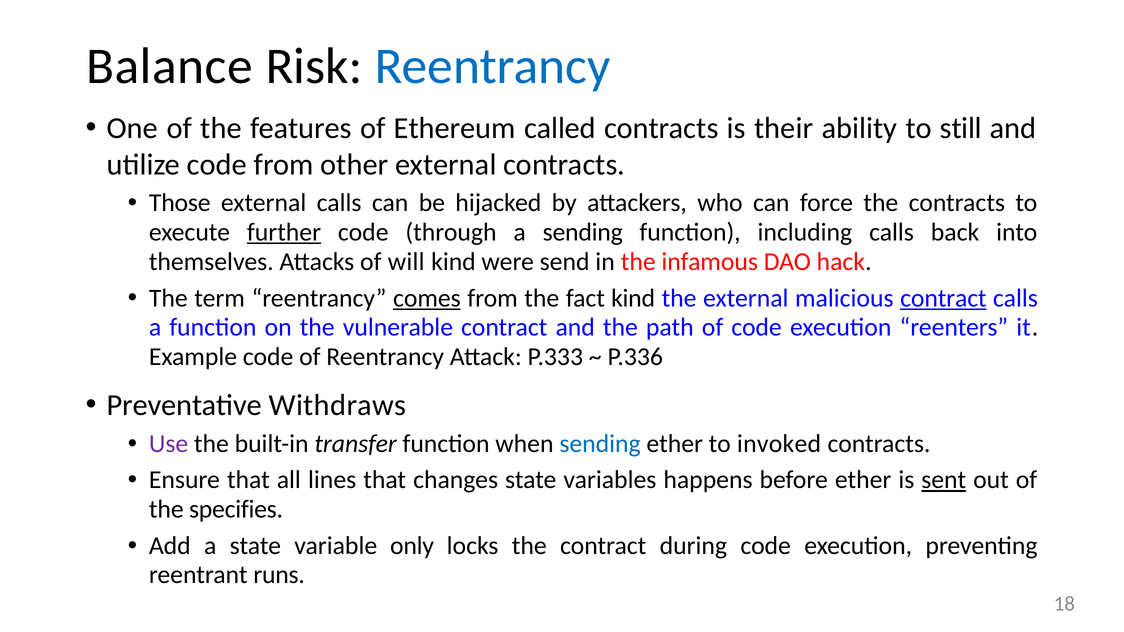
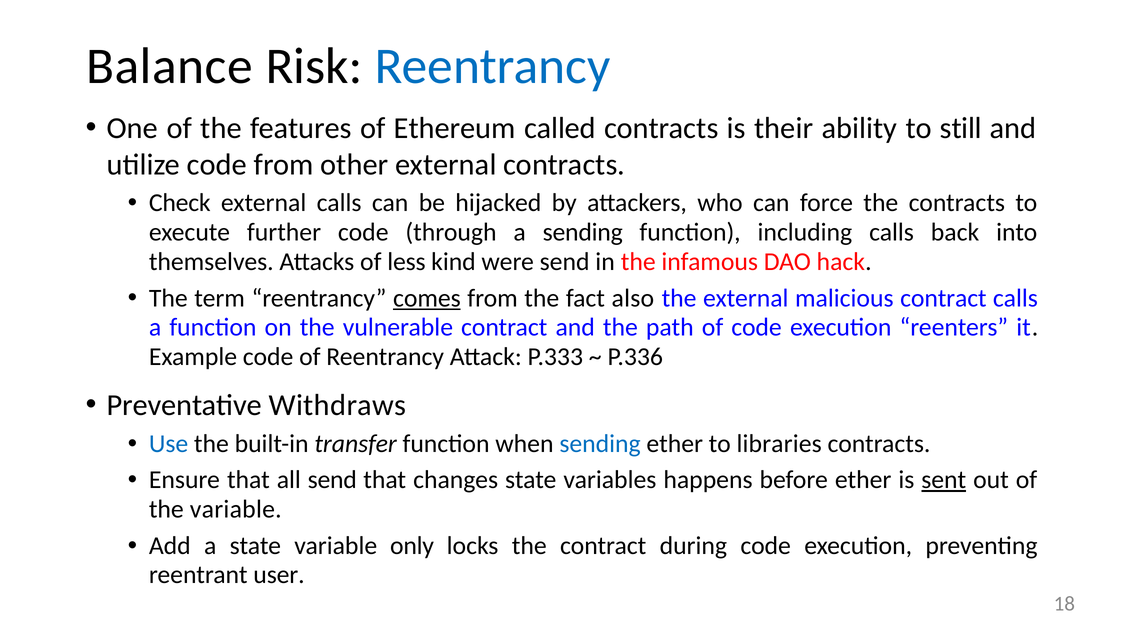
Those: Those -> Check (180, 203)
further underline: present -> none (284, 232)
will: will -> less (406, 262)
fact kind: kind -> also (633, 298)
contract underline: present -> none (943, 298)
Use colour: purple -> blue (169, 444)
invoked: invoked -> libraries (779, 444)
all lines: lines -> send (332, 480)
the specifies: specifies -> variable (236, 509)
runs: runs -> user (279, 575)
